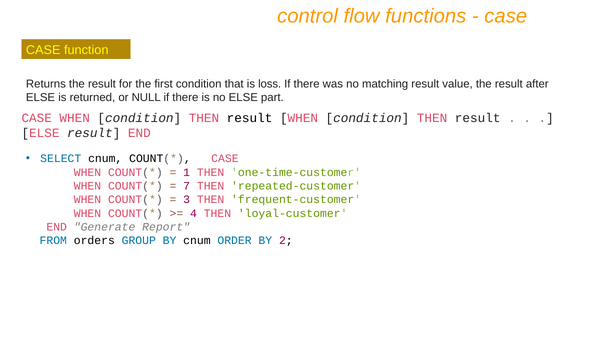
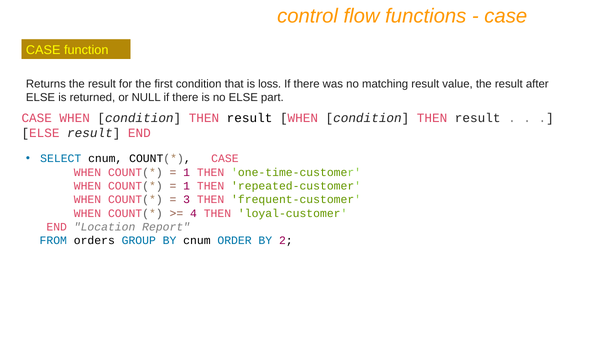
7: 7 -> 1 (187, 186)
Generate: Generate -> Location (105, 227)
